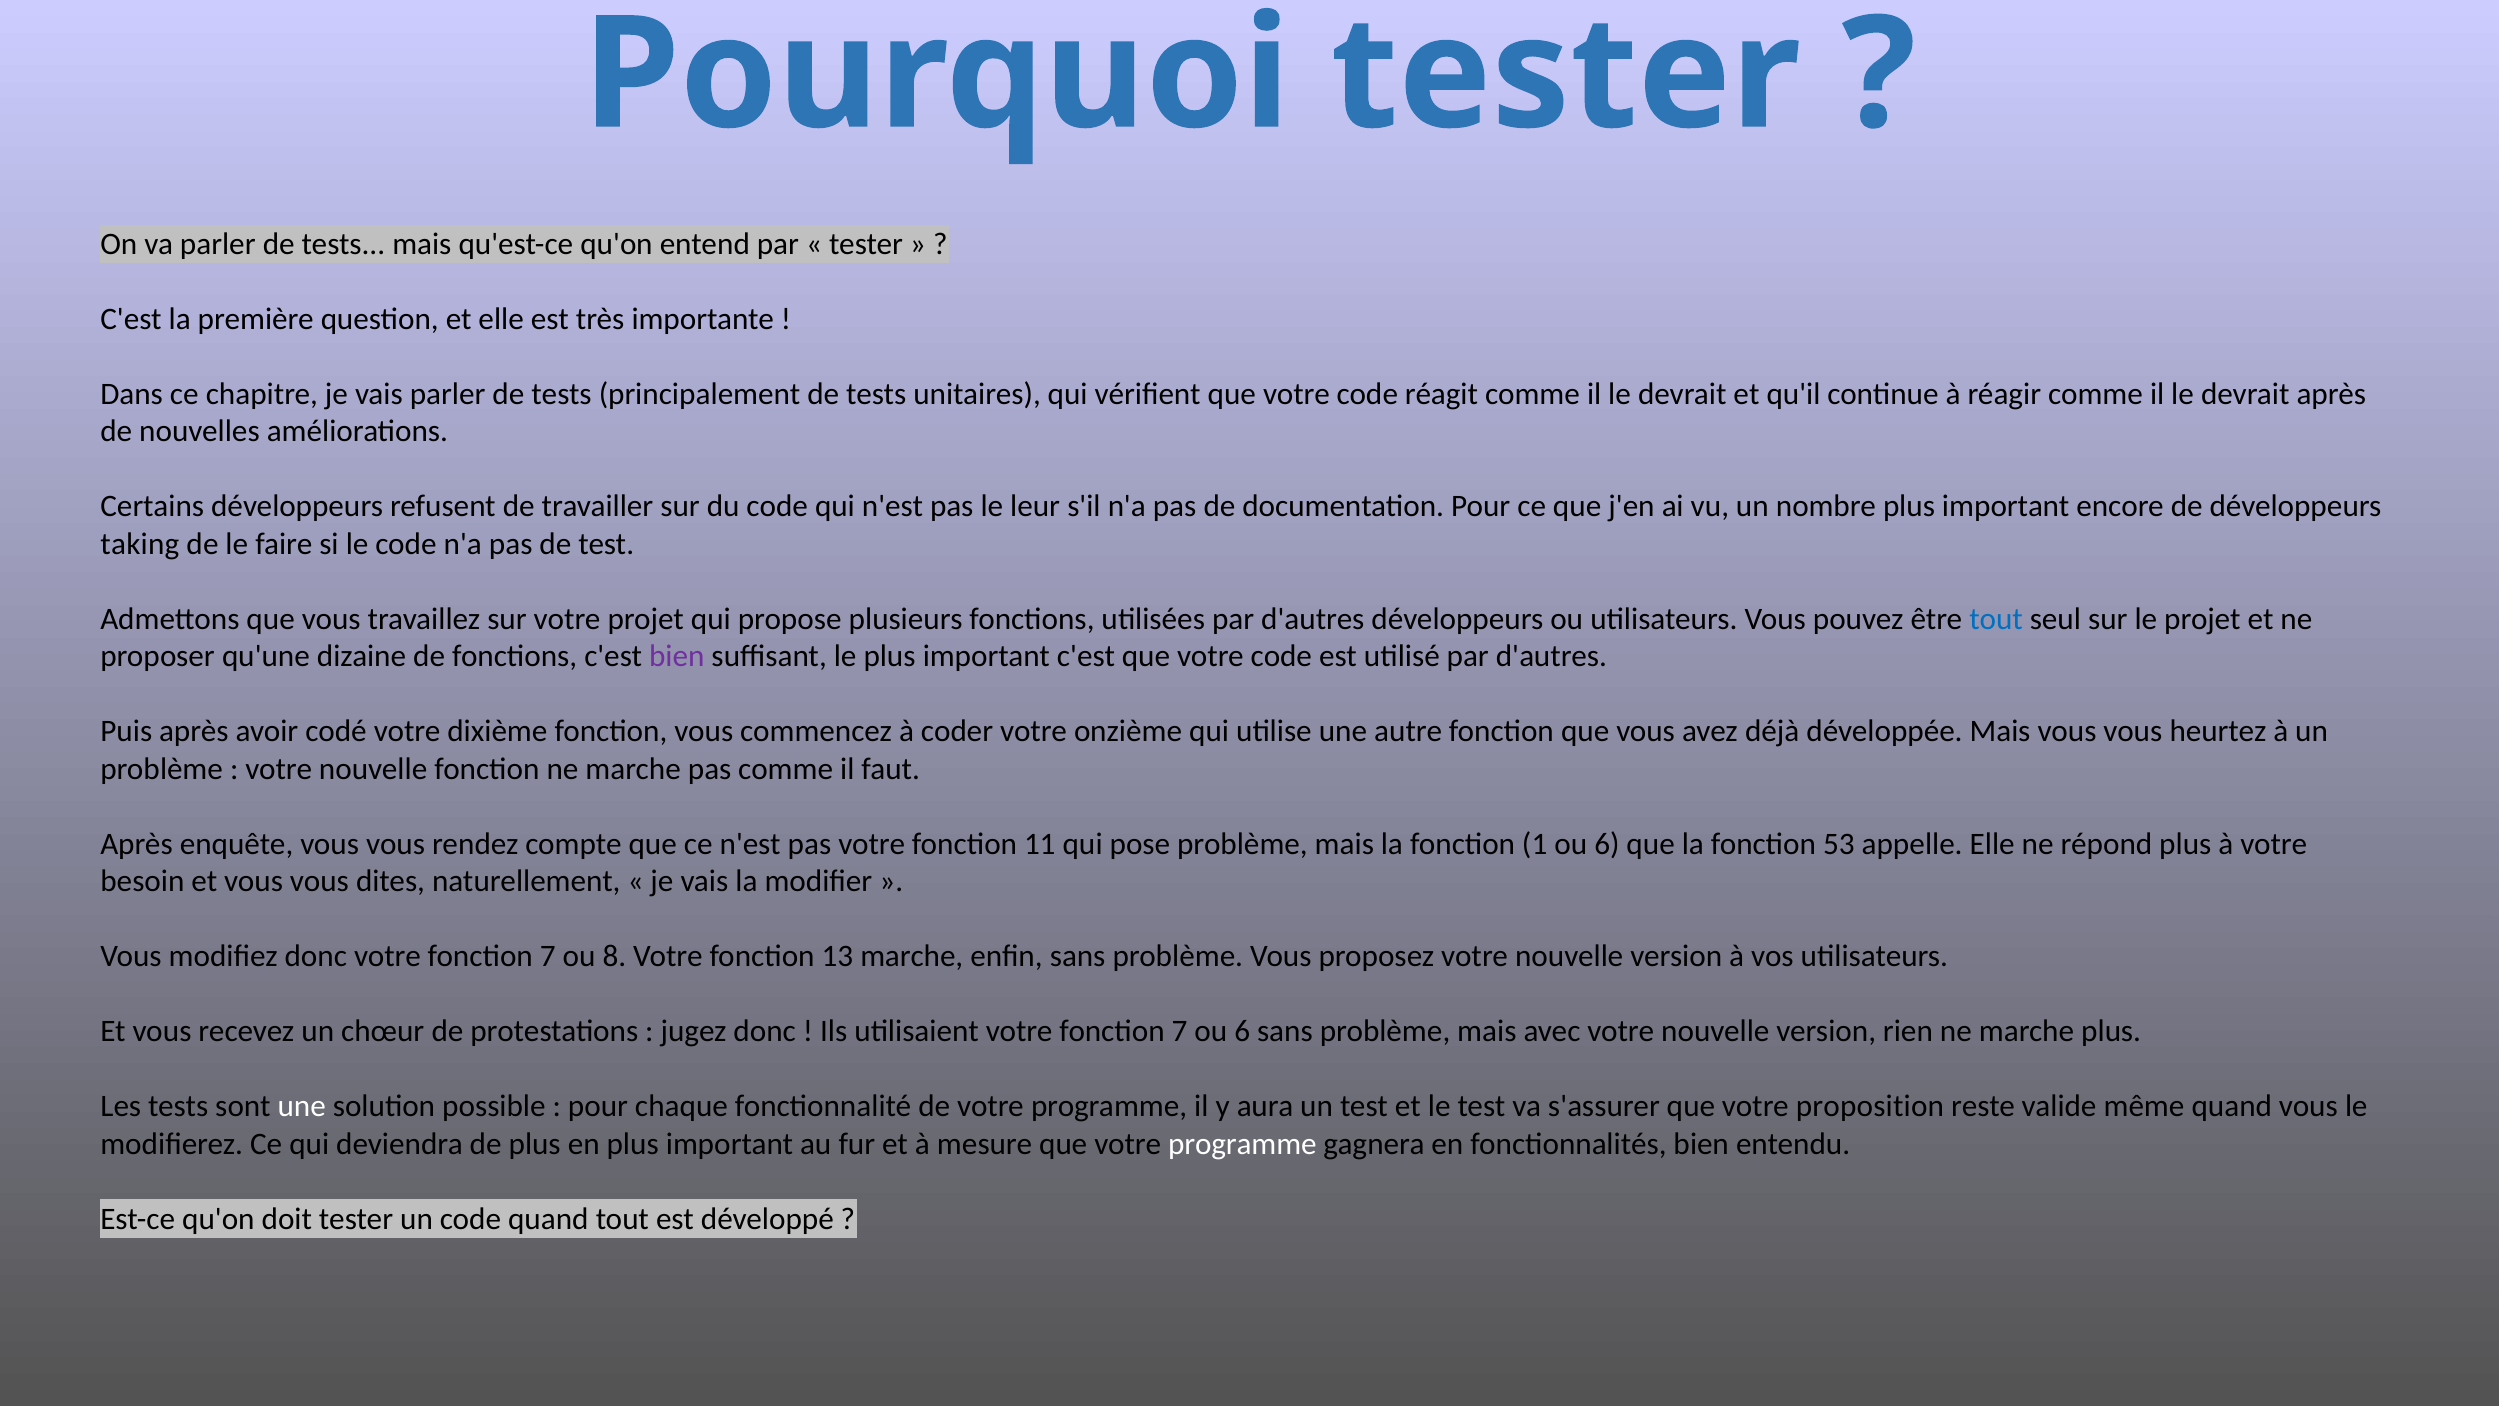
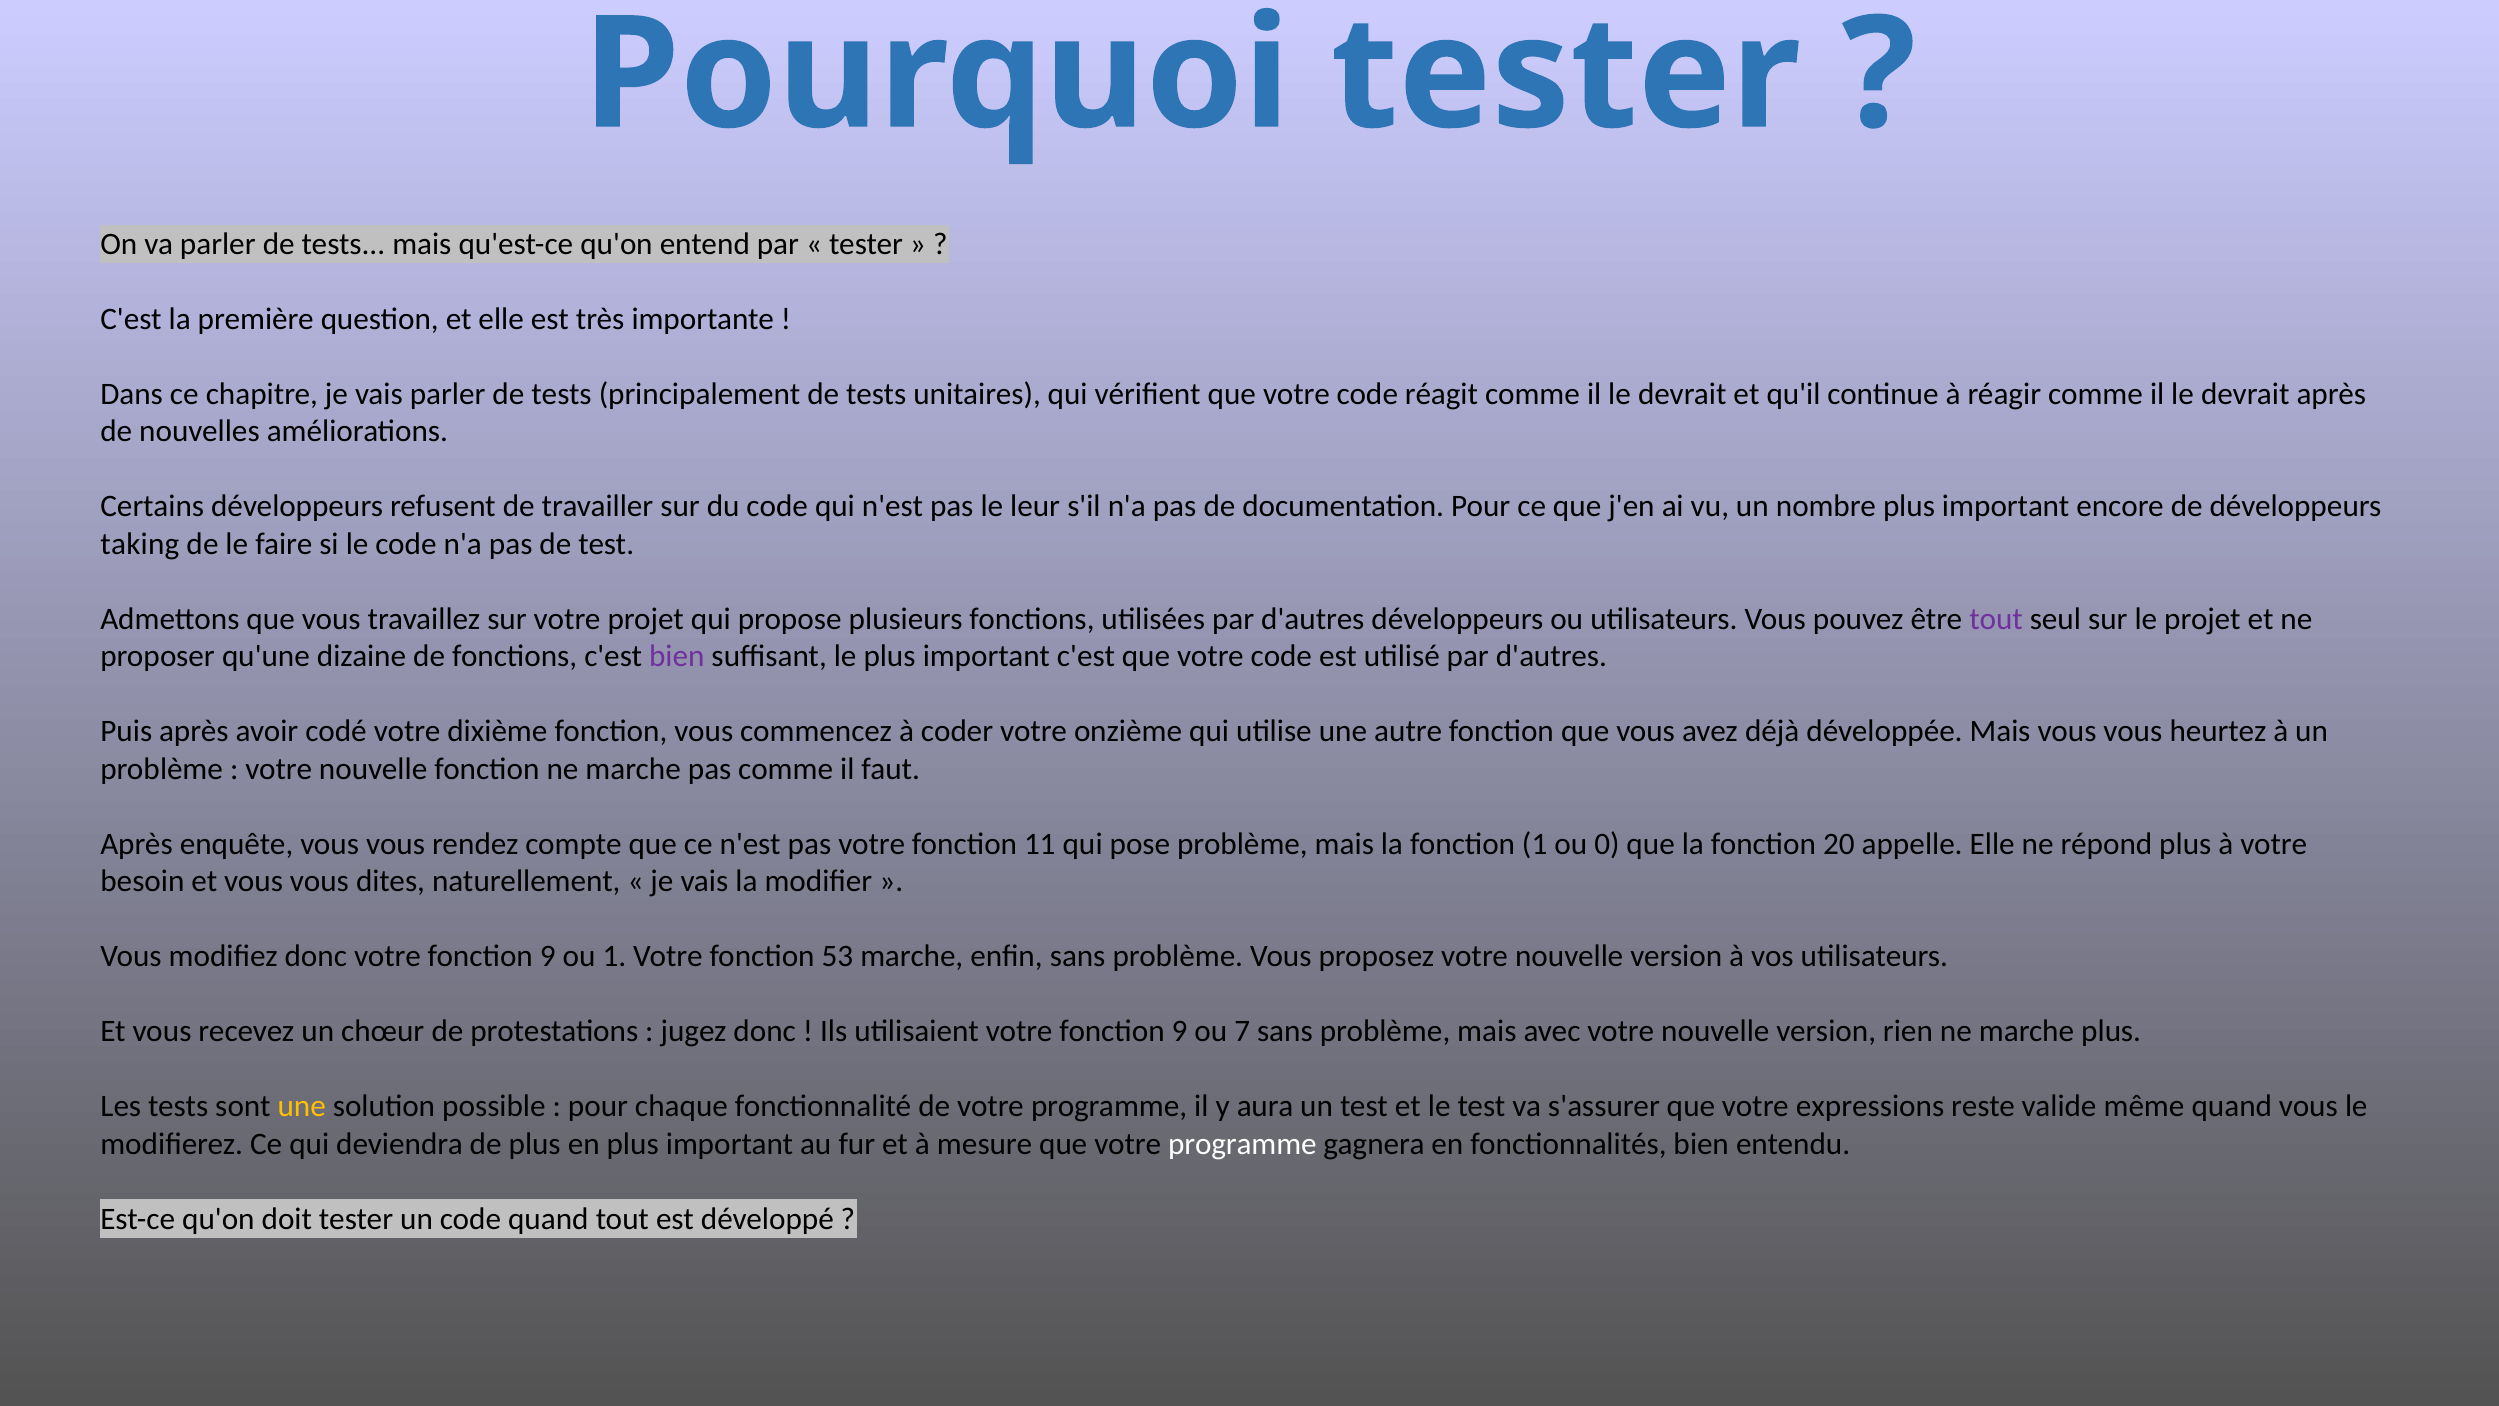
tout colour: blue -> purple (1996, 619)
1 ou 6: 6 -> 0 (1607, 844)
53: 53 -> 20 (1839, 844)
donc votre fonction 7: 7 -> 9 (548, 956)
ou 8: 8 -> 1 (614, 956)
13: 13 -> 53 (837, 956)
utilisaient votre fonction 7: 7 -> 9 (1180, 1031)
6: 6 -> 7 (1242, 1031)
une colour: white -> yellow (302, 1106)
proposition: proposition -> expressions (1870, 1106)
